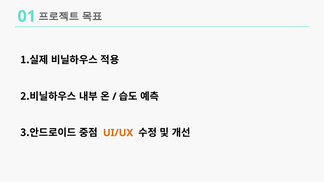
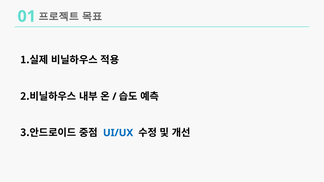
UI/UX colour: orange -> blue (118, 133)
